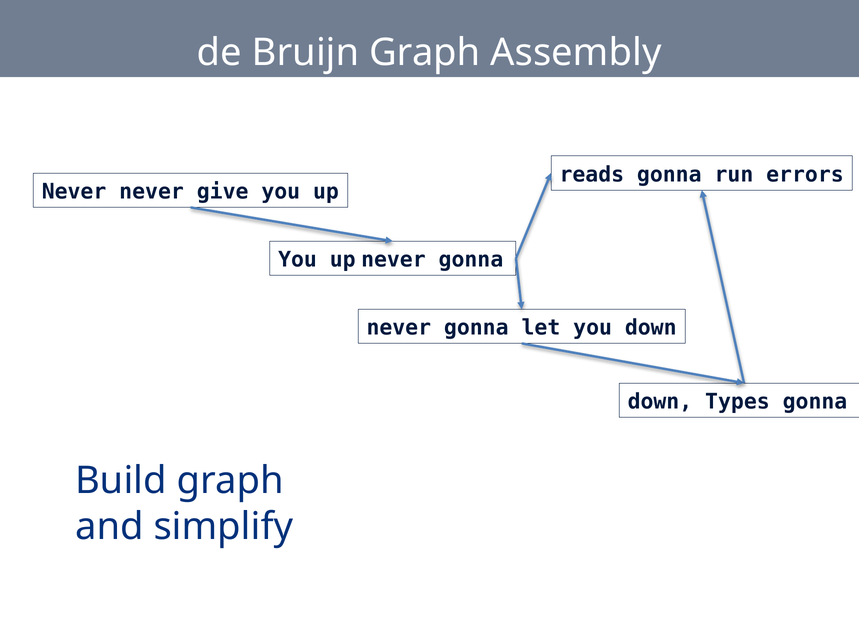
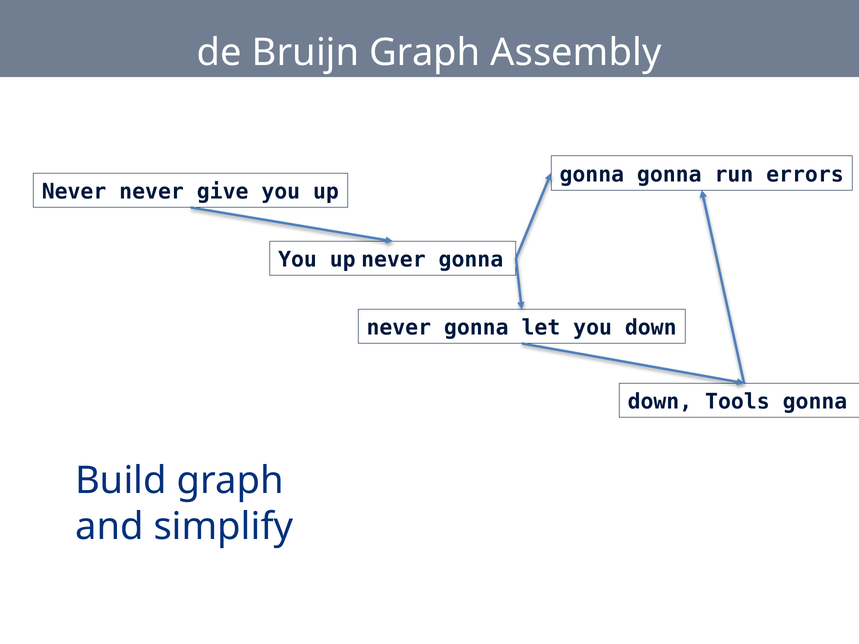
reads: reads -> gonna (592, 175)
Types: Types -> Tools (737, 402)
